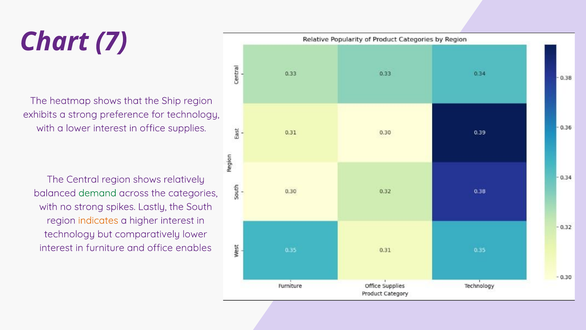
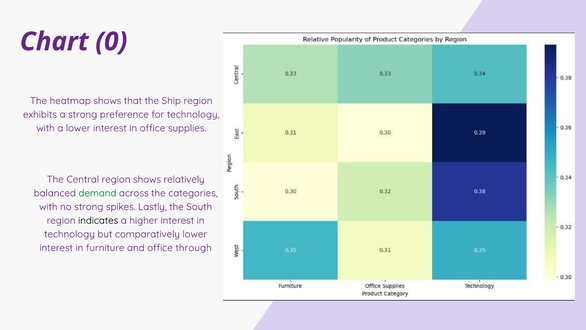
7: 7 -> 0 (111, 42)
indicates colour: orange -> black (98, 220)
enables: enables -> through (194, 248)
